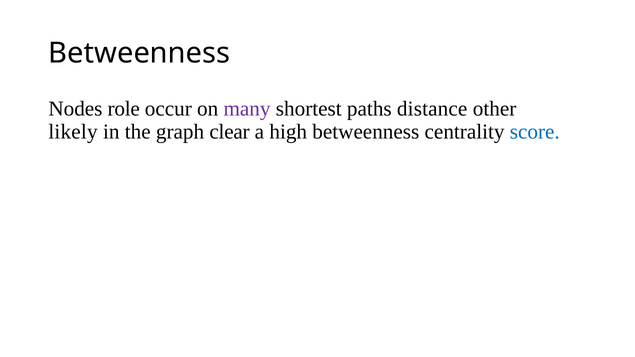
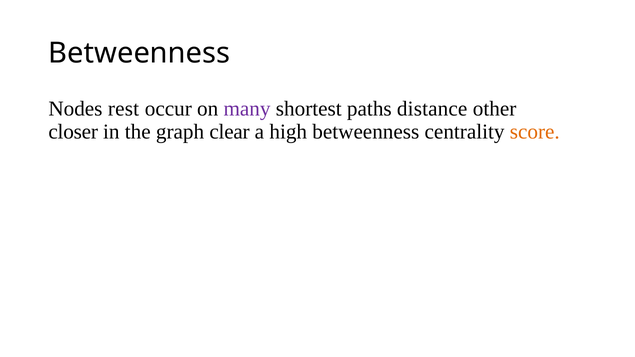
role: role -> rest (124, 109)
likely: likely -> closer (73, 132)
score colour: blue -> orange (535, 132)
